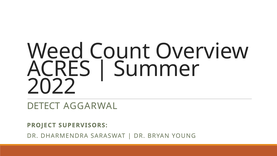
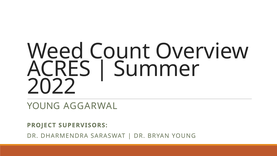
DETECT: DETECT -> YOUNG (43, 106)
